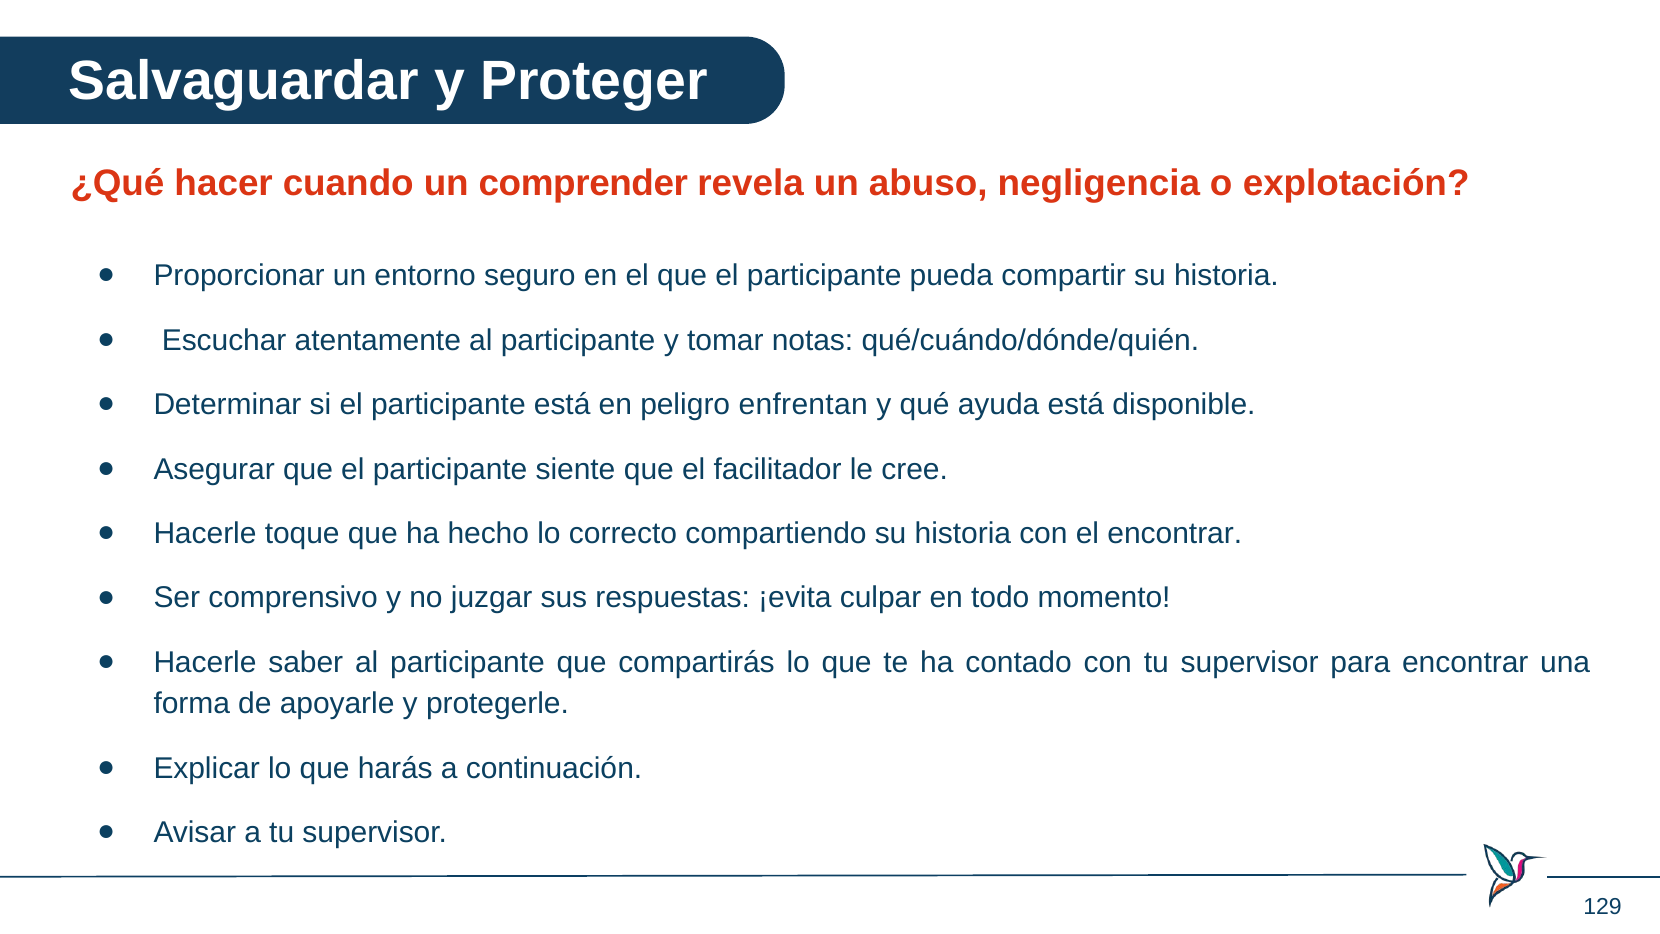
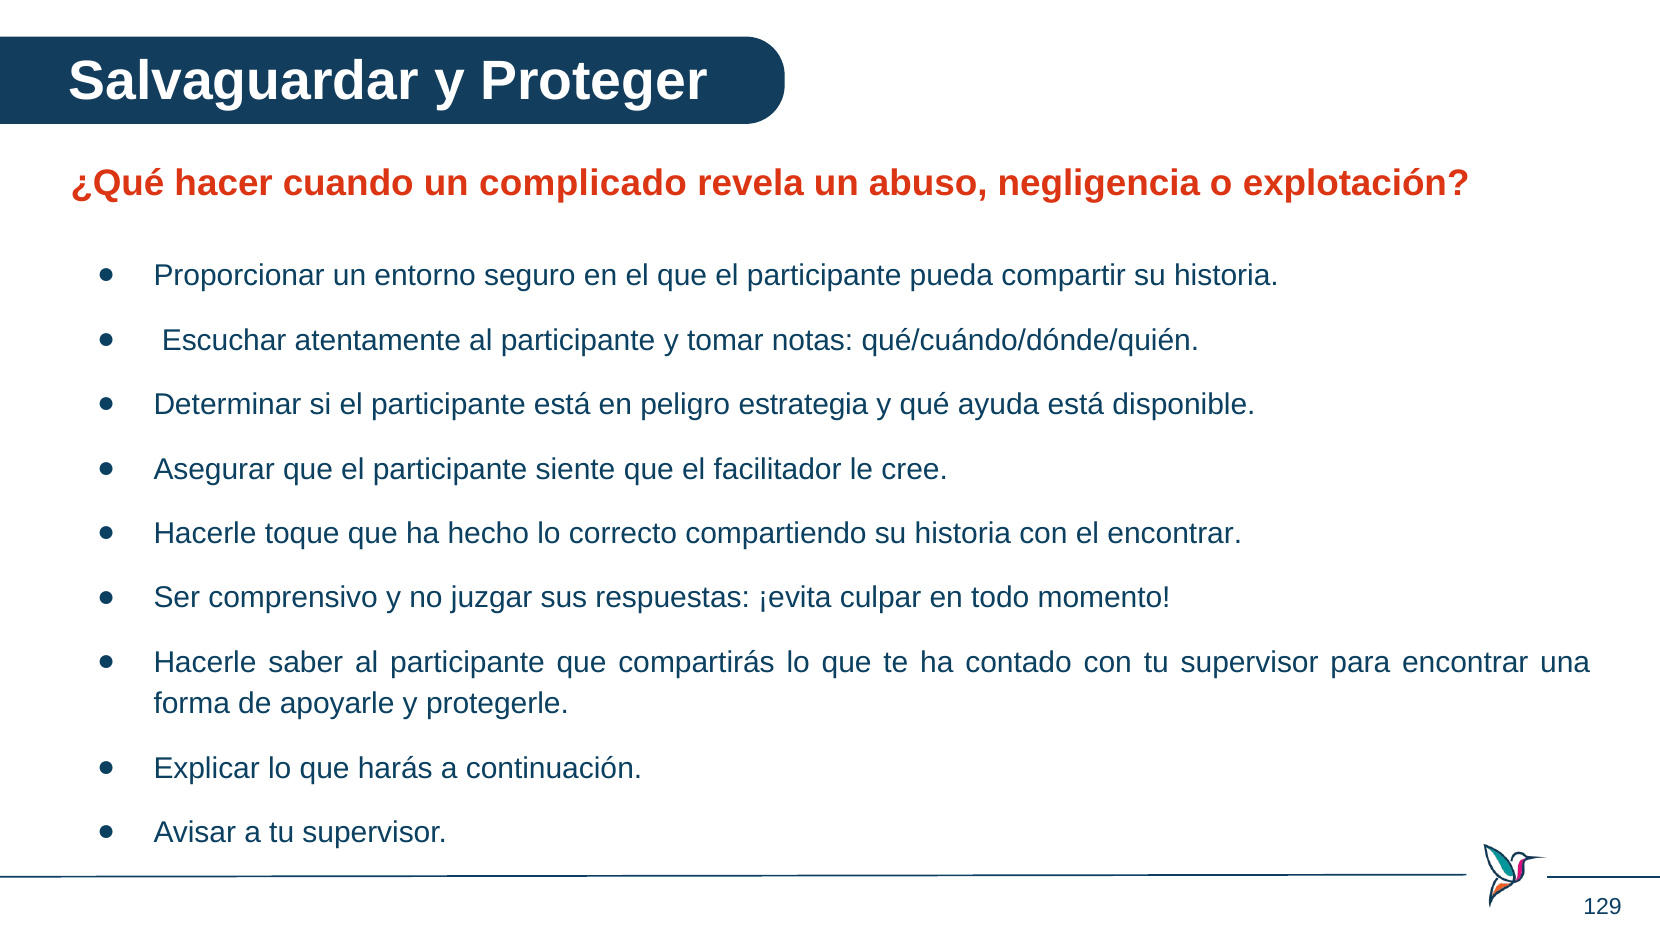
comprender: comprender -> complicado (583, 183)
enfrentan: enfrentan -> estrategia (803, 405)
